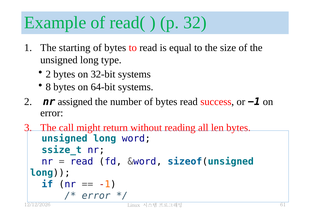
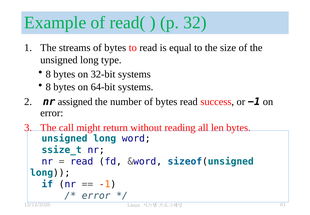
starting: starting -> streams (75, 48)
2: 2 -> 8 (48, 74)
